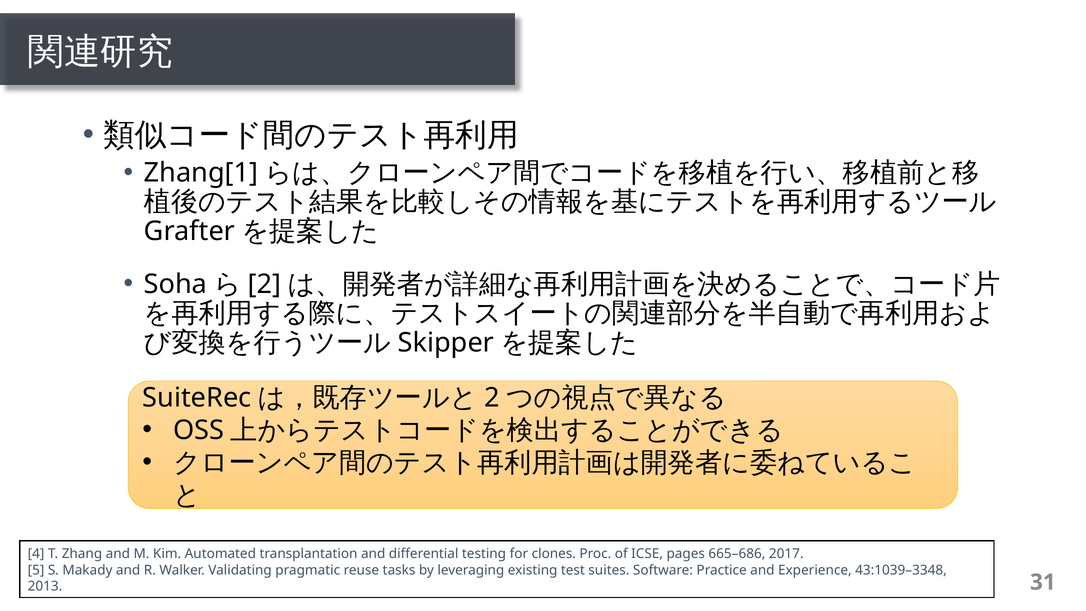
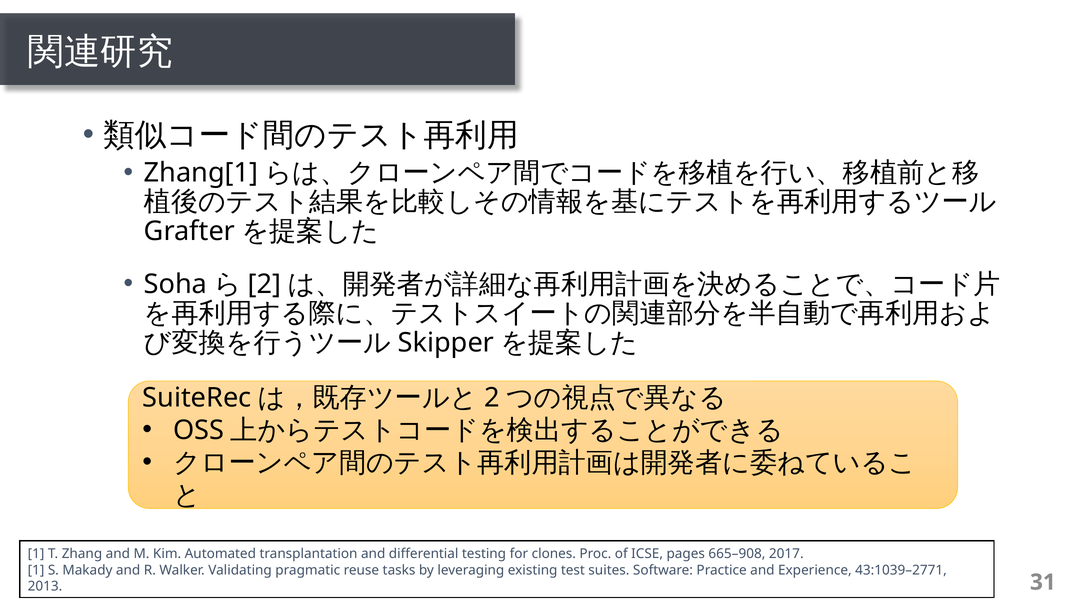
4: 4 -> 1 (36, 554)
665–686: 665–686 -> 665–908 (737, 554)
5: 5 -> 1 (36, 570)
43:1039–3348: 43:1039–3348 -> 43:1039–2771 (901, 570)
